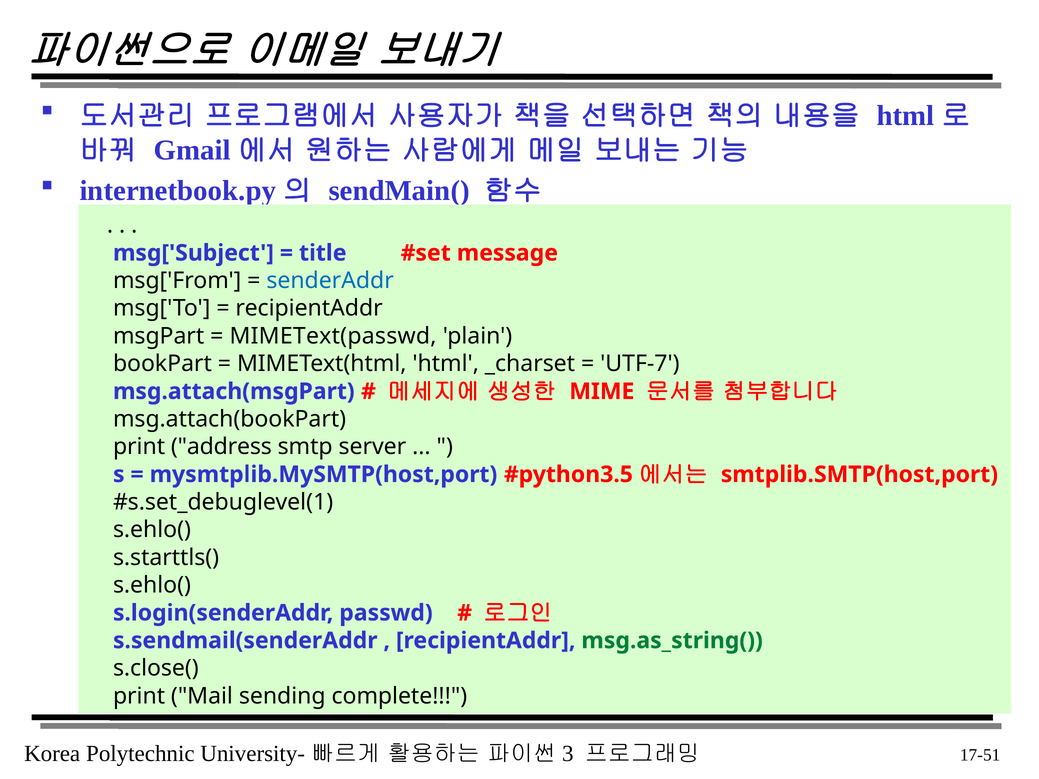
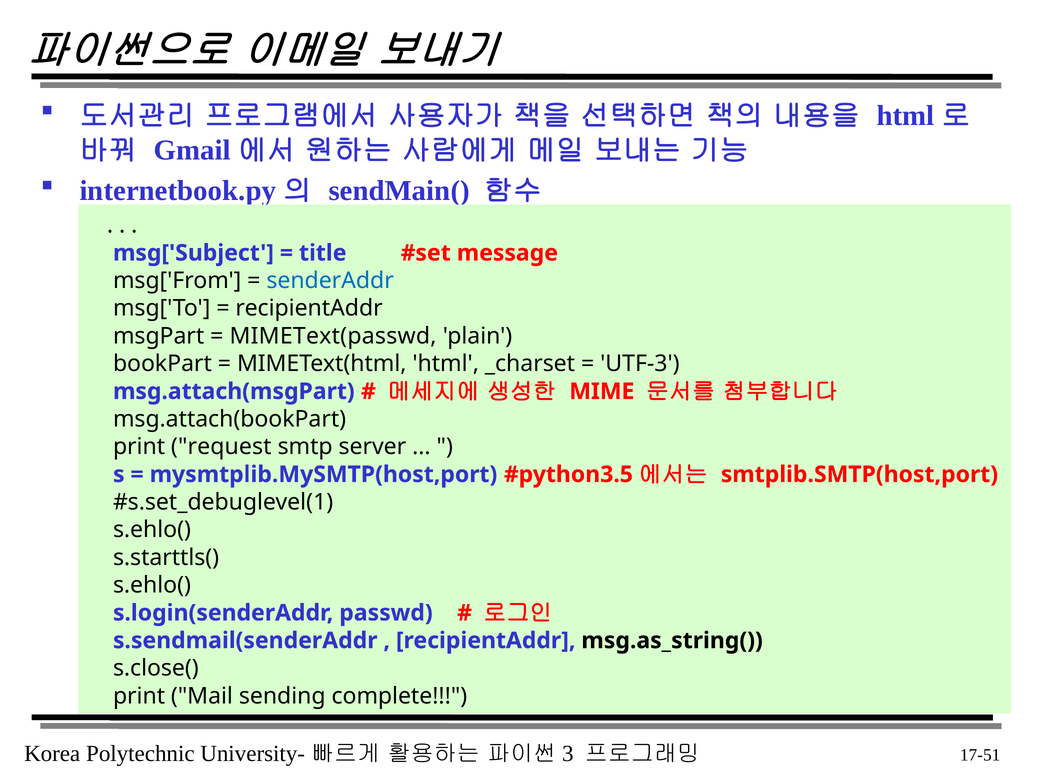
UTF-7: UTF-7 -> UTF-3 (640, 364)
address: address -> request (221, 447)
msg.as_string( colour: green -> black (672, 641)
